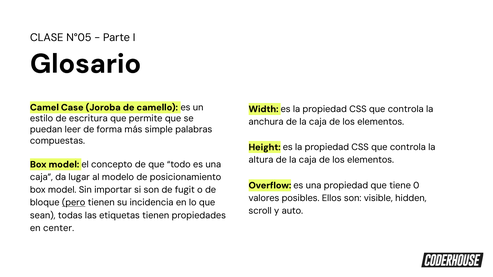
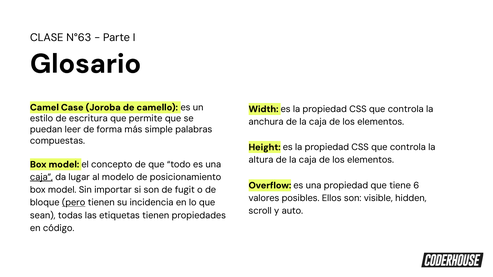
N°05: N°05 -> N°63 (79, 38)
caja underline: none -> present (41, 177)
0: 0 -> 6 (416, 186)
center: center -> código (59, 228)
